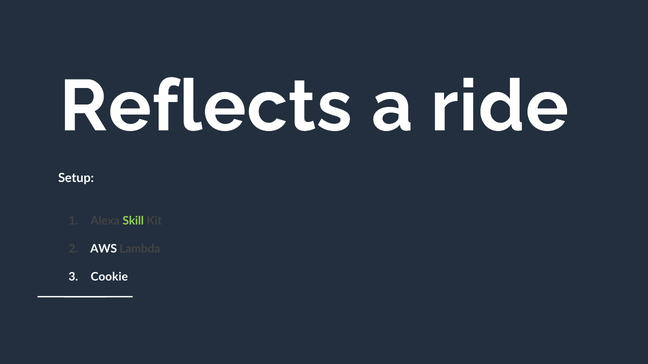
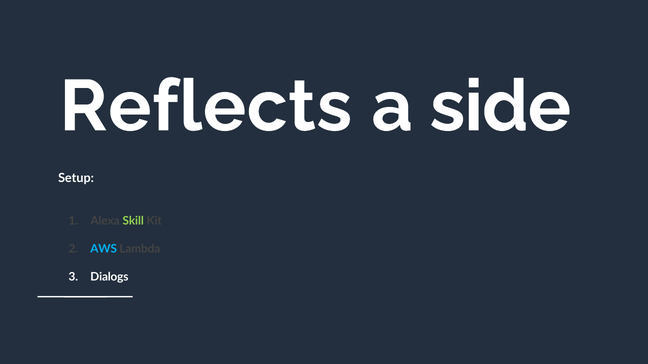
ride: ride -> side (500, 107)
AWS colour: white -> light blue (104, 249)
Cookie: Cookie -> Dialogs (109, 277)
